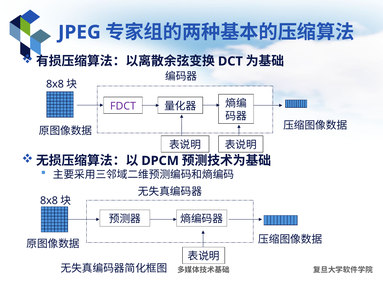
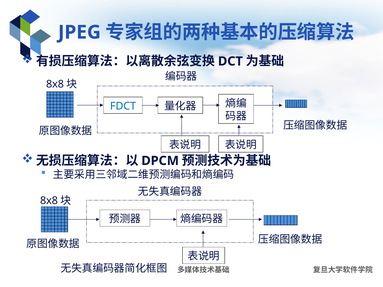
FDCT colour: purple -> blue (123, 106)
